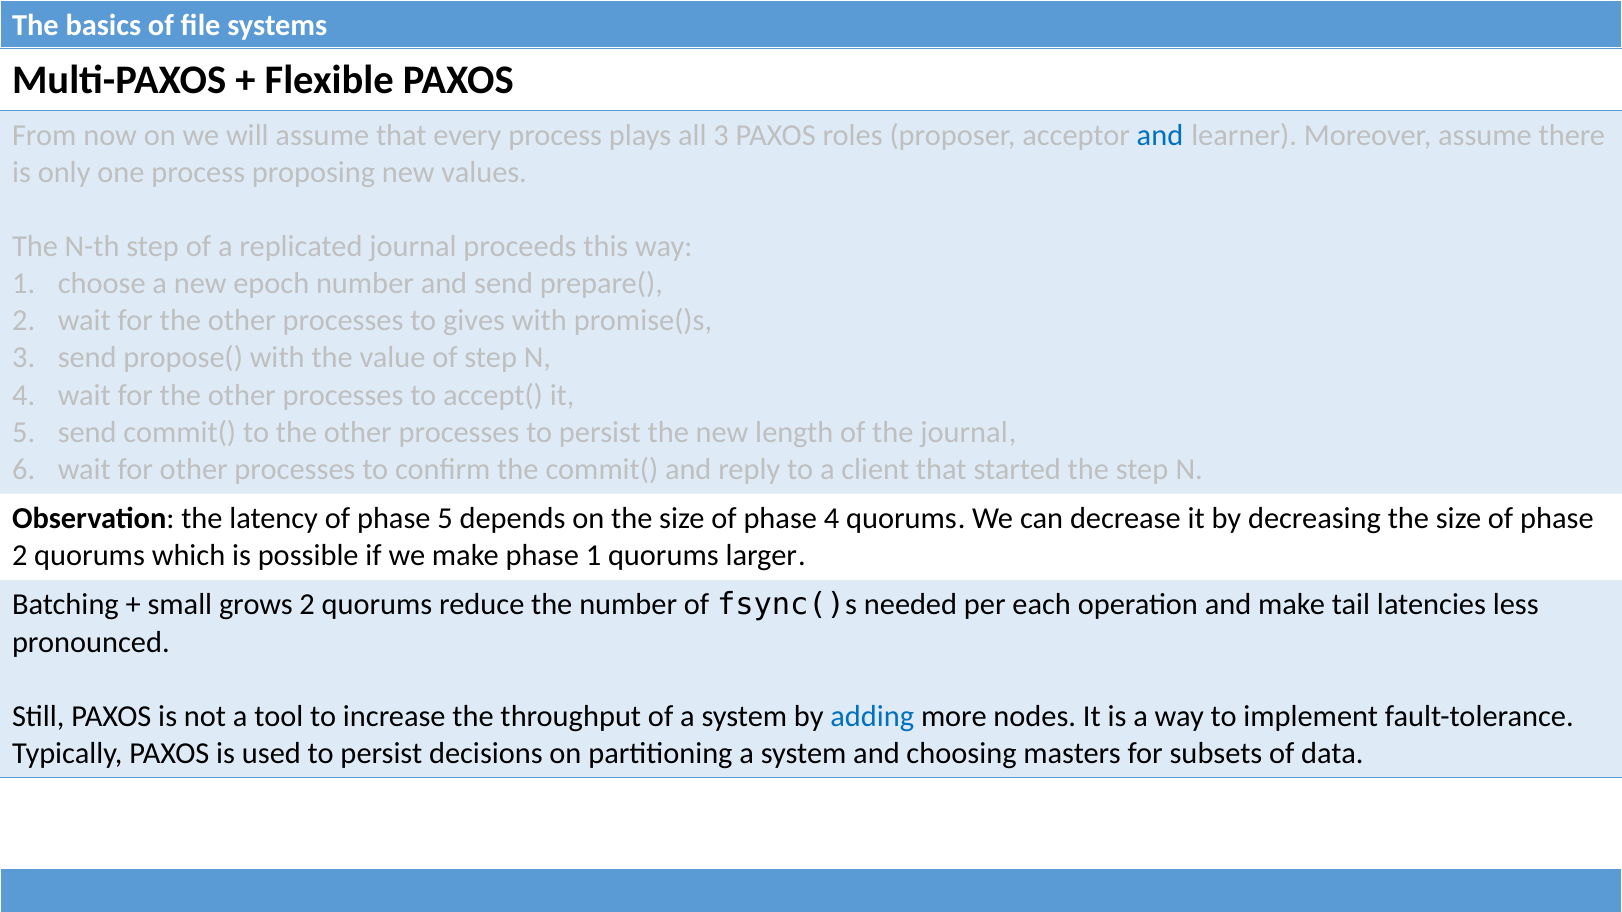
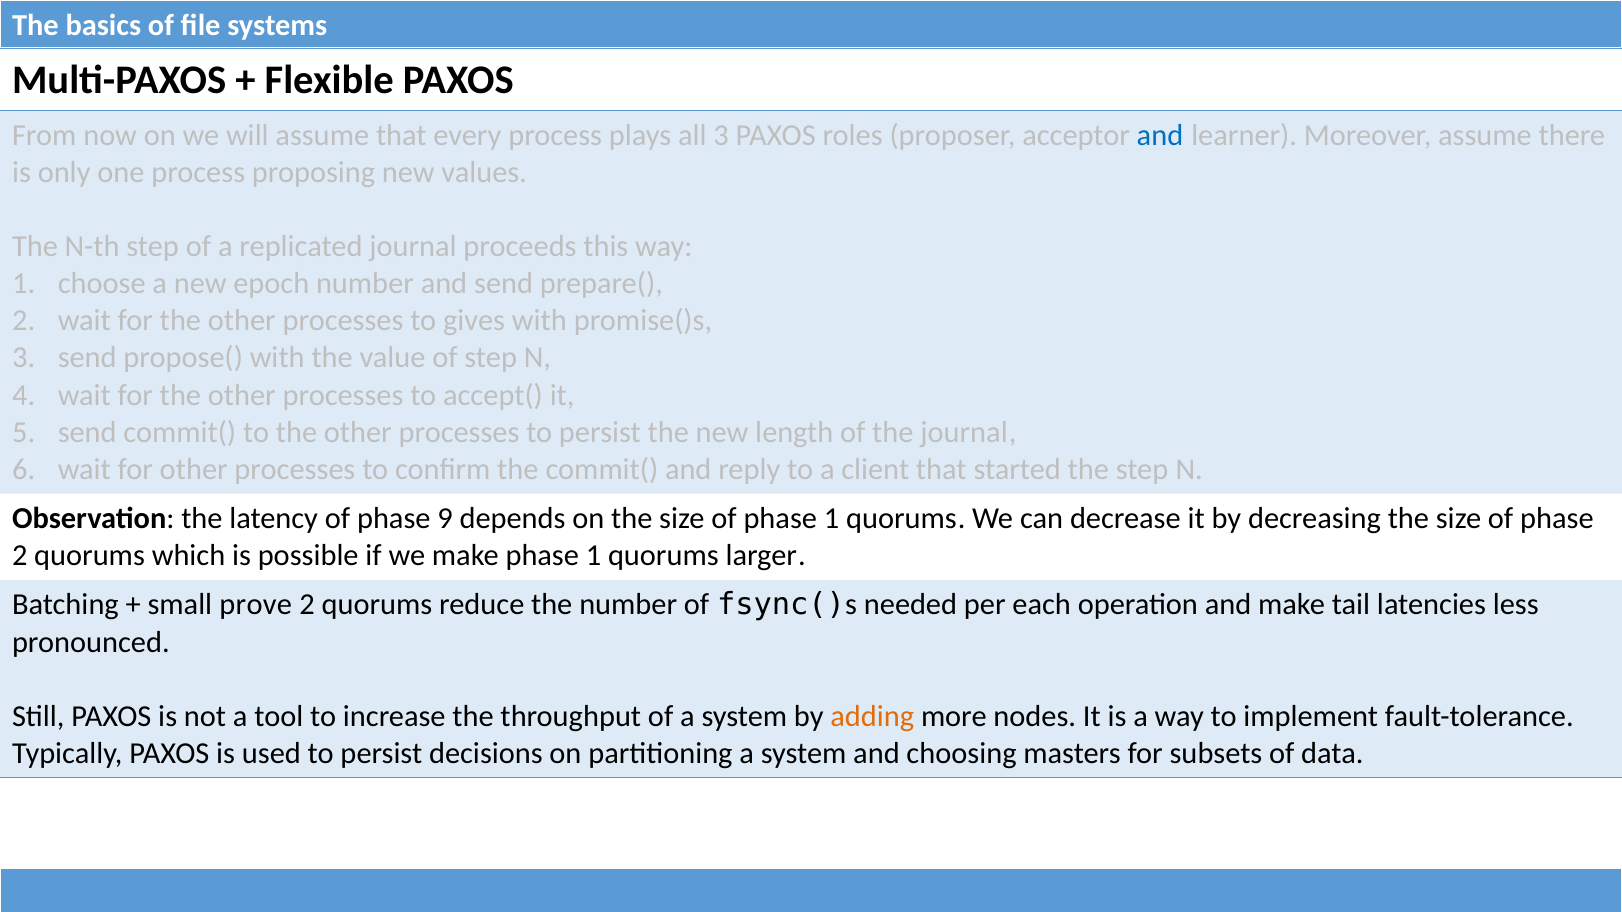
phase 5: 5 -> 9 (445, 519)
of phase 4: 4 -> 1 (832, 519)
grows: grows -> prove (256, 605)
adding colour: blue -> orange (872, 717)
